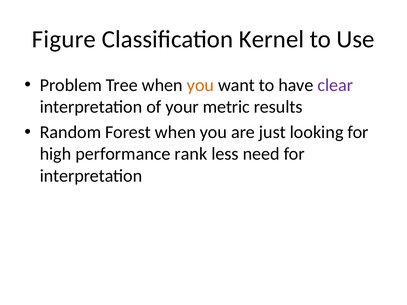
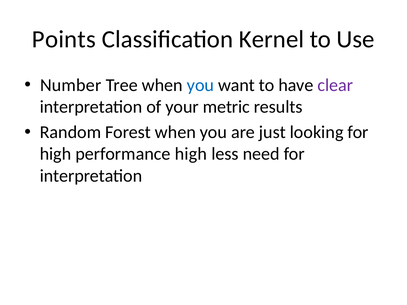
Figure: Figure -> Points (64, 39)
Problem: Problem -> Number (71, 85)
you colour: orange -> blue (200, 85)
performance rank: rank -> high (191, 154)
